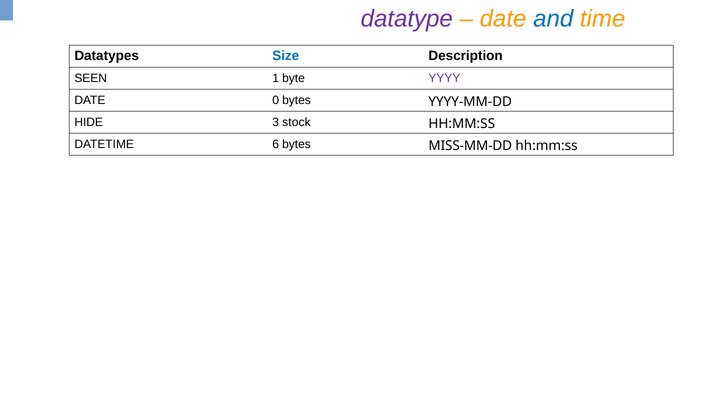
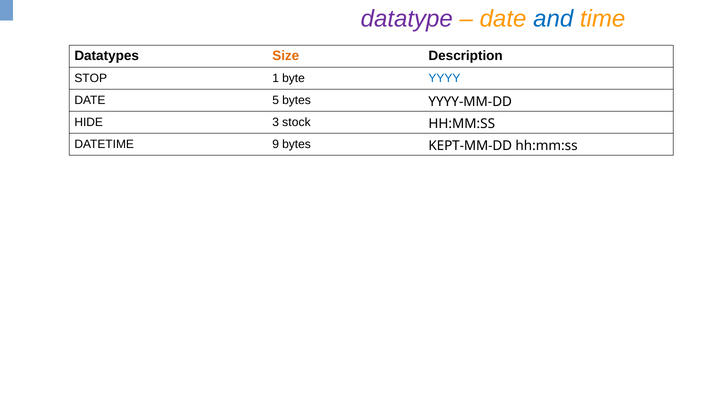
Size colour: blue -> orange (286, 56)
SEEN: SEEN -> STOP (91, 78)
YYYY colour: purple -> blue (444, 78)
0: 0 -> 5 (276, 100)
6: 6 -> 9 (276, 144)
MISS-MM-DD: MISS-MM-DD -> KEPT-MM-DD (470, 146)
